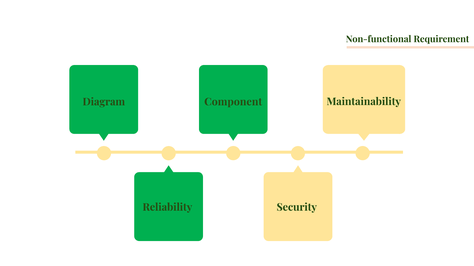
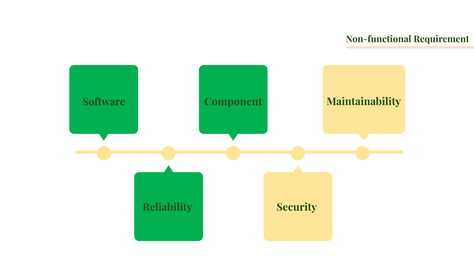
Diagram: Diagram -> Software (104, 102)
